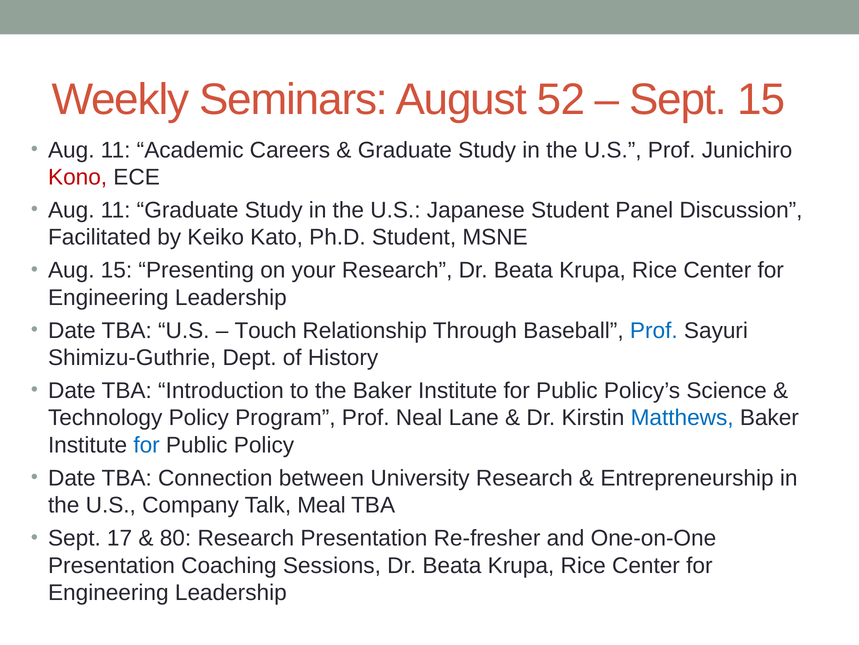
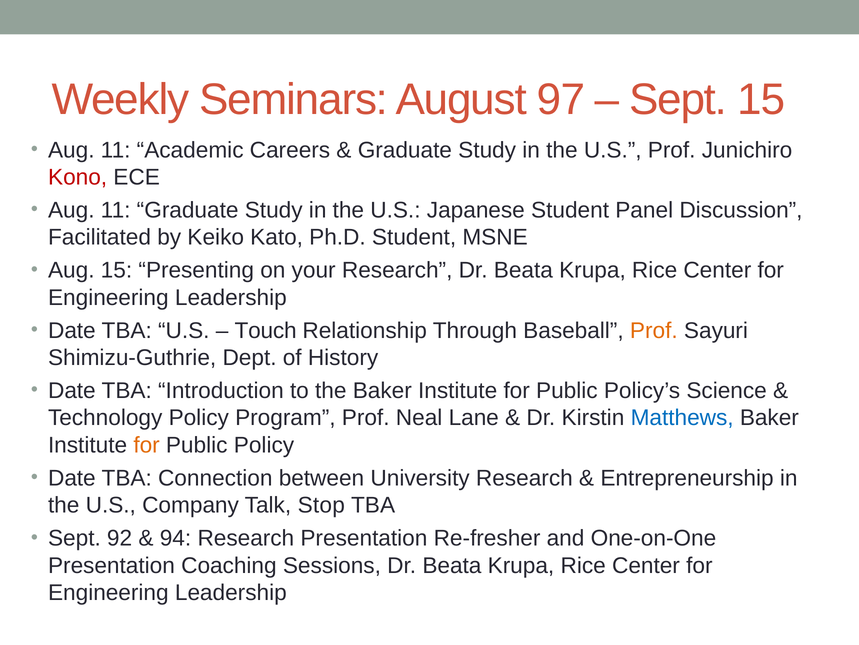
52: 52 -> 97 (561, 100)
Prof colour: blue -> orange (654, 330)
for colour: blue -> orange (147, 445)
Meal: Meal -> Stop (321, 505)
17: 17 -> 92 (120, 538)
80: 80 -> 94 (175, 538)
